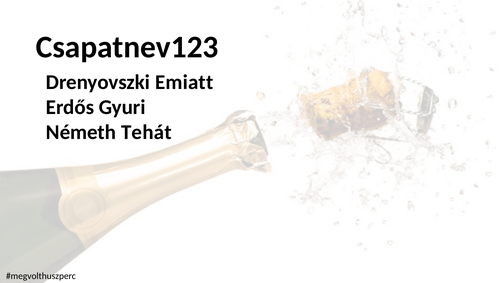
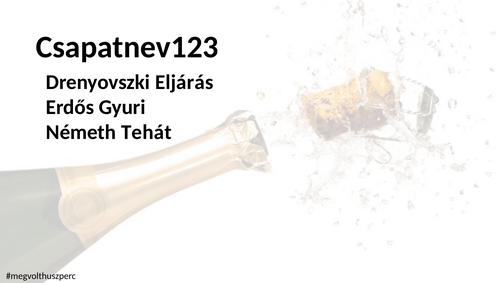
Emiatt: Emiatt -> Eljárás (184, 82)
